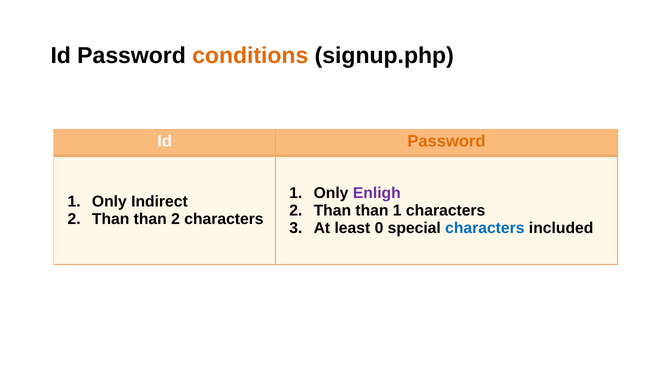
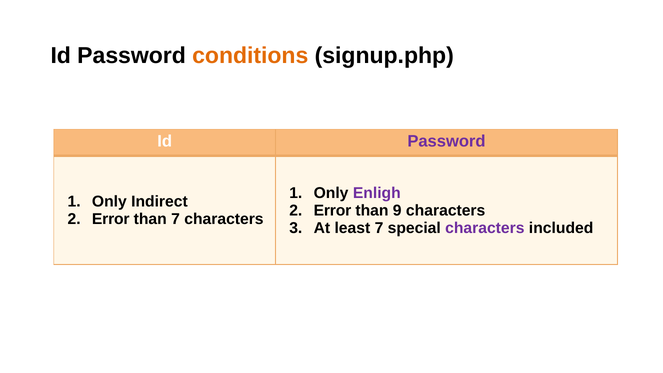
Password colour: orange -> purple (446, 141)
Than: Than -> Error (332, 210)
than 1: 1 -> 9 (397, 210)
Than: Than -> Error (111, 219)
than 2: 2 -> 7 (175, 219)
least 0: 0 -> 7 (379, 228)
characters colour: blue -> purple (485, 228)
